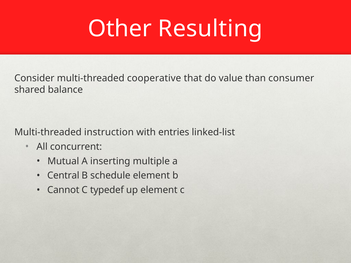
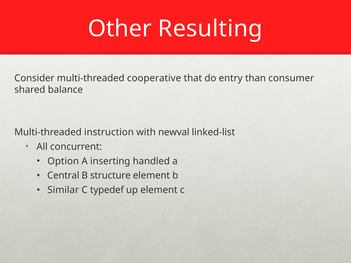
value: value -> entry (231, 78)
entries: entries -> newval (174, 132)
Mutual: Mutual -> Option (63, 161)
multiple: multiple -> handled (151, 161)
schedule: schedule -> structure (110, 176)
Cannot: Cannot -> Similar (63, 190)
